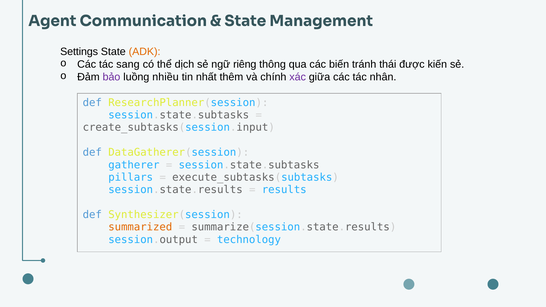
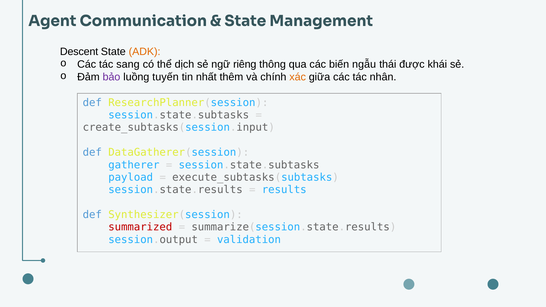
Settings: Settings -> Descent (79, 52)
tránh: tránh -> ngẫu (364, 64)
kiến: kiến -> khái (437, 64)
nhiều: nhiều -> tuyến (166, 77)
xác colour: purple -> orange (298, 77)
pillars: pillars -> payload (131, 177)
summarized colour: orange -> red (140, 227)
technology: technology -> validation (249, 240)
